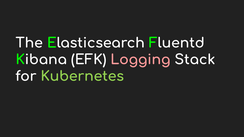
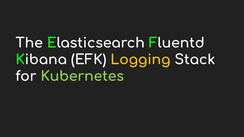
Logging colour: pink -> yellow (140, 60)
